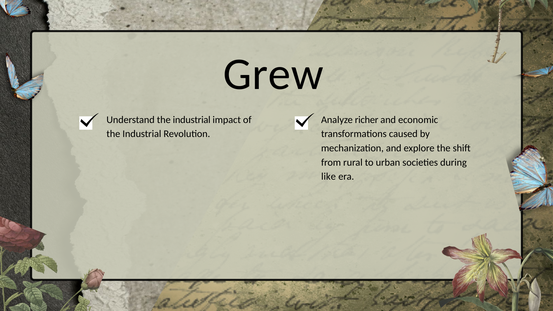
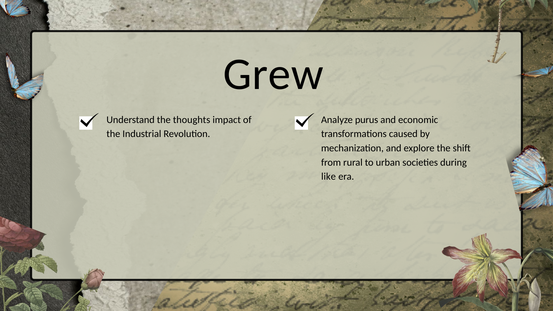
Understand the industrial: industrial -> thoughts (192, 120)
richer: richer -> purus (367, 120)
